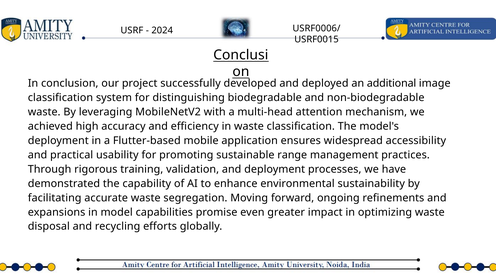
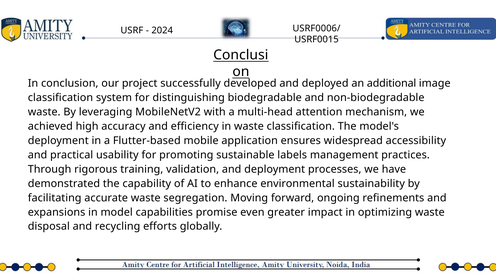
range: range -> labels (292, 155)
